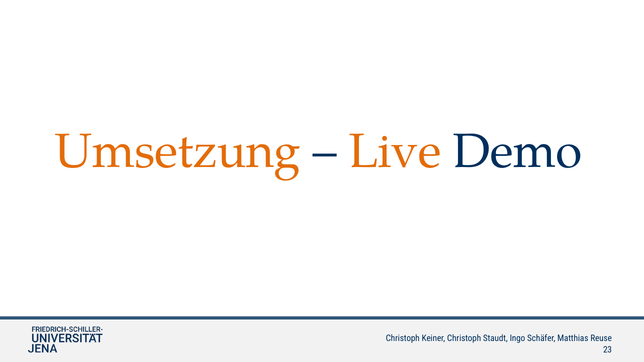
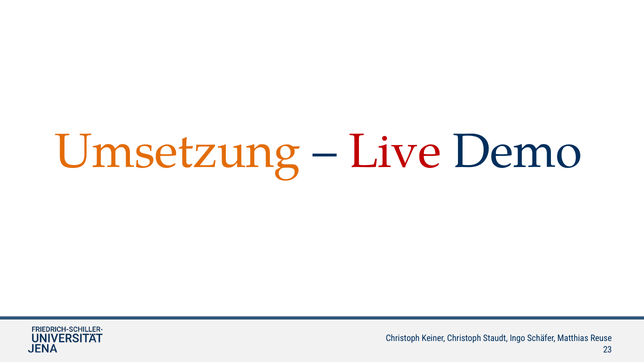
Live colour: orange -> red (395, 151)
